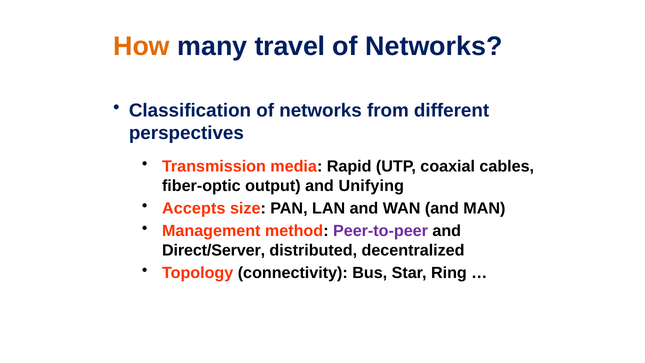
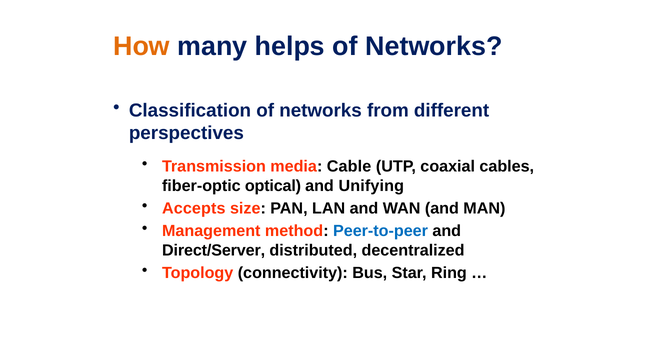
travel: travel -> helps (290, 46)
Rapid: Rapid -> Cable (349, 166)
output: output -> optical (273, 186)
Peer-to-peer colour: purple -> blue (381, 231)
